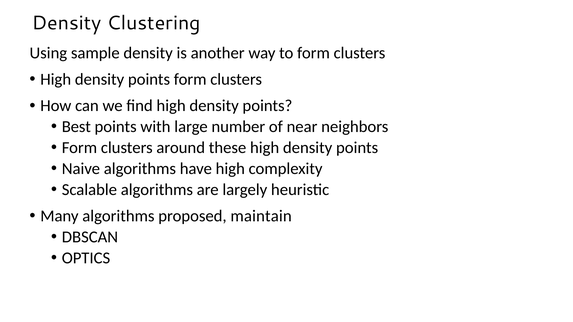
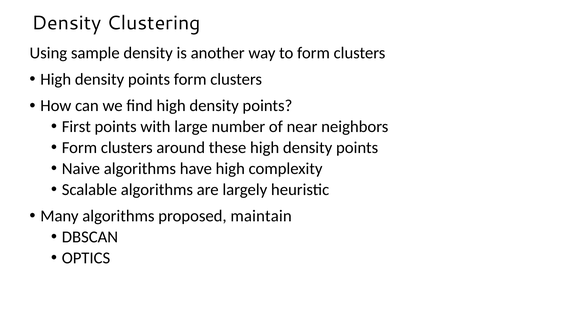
Best: Best -> First (76, 127)
